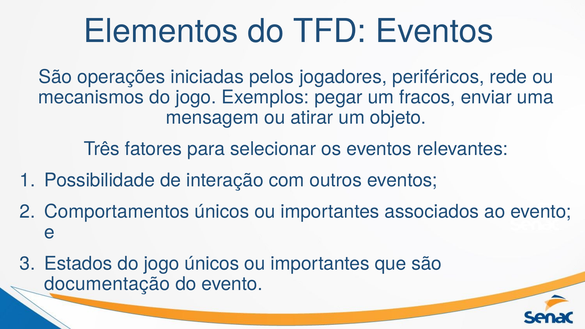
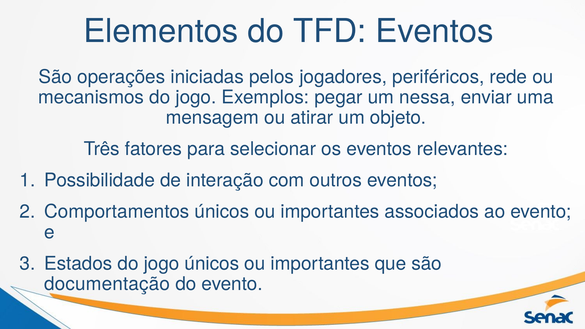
fracos: fracos -> nessa (427, 97)
